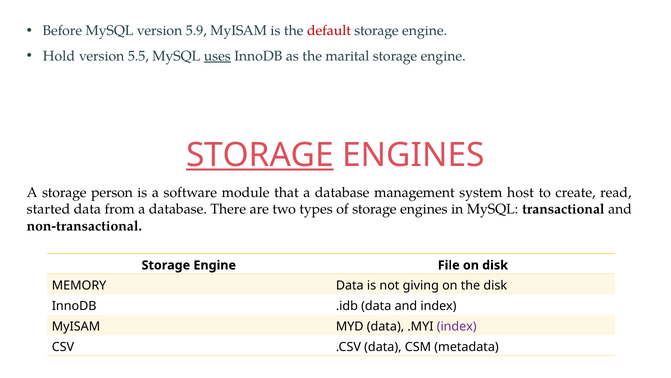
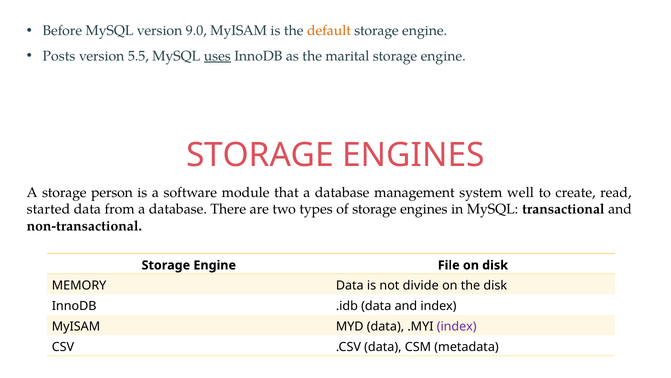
5.9: 5.9 -> 9.0 (196, 31)
default colour: red -> orange (329, 31)
Hold: Hold -> Posts (59, 56)
STORAGE underline: present -> none (260, 155)
host: host -> well (520, 192)
giving: giving -> divide (421, 285)
